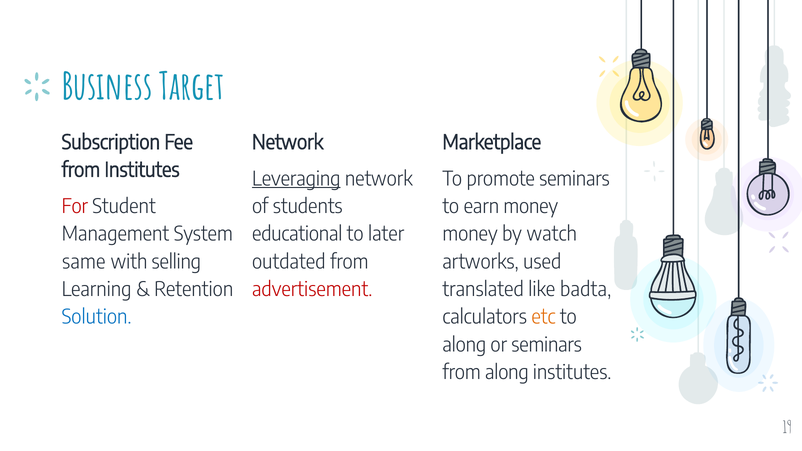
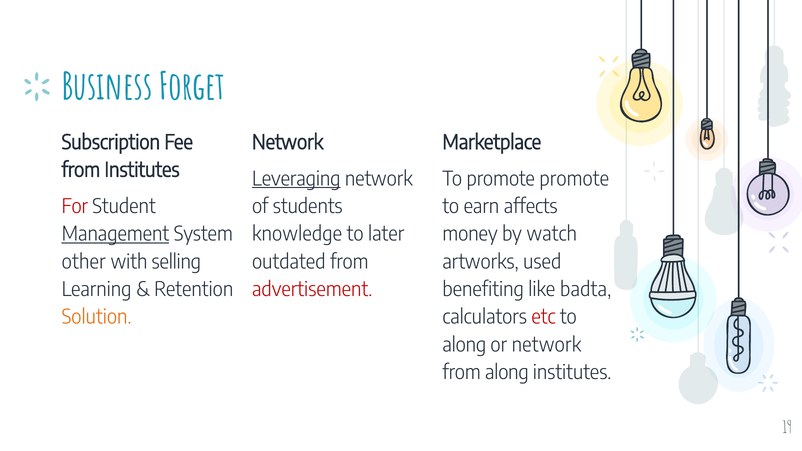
Target: Target -> Forget (192, 87)
promote seminars: seminars -> promote (574, 179)
earn money: money -> affects (531, 207)
Management underline: none -> present (115, 234)
educational: educational -> knowledge (297, 234)
same: same -> other (84, 262)
translated: translated -> benefiting (483, 290)
Solution colour: blue -> orange (97, 317)
etc colour: orange -> red (543, 317)
or seminars: seminars -> network (546, 345)
